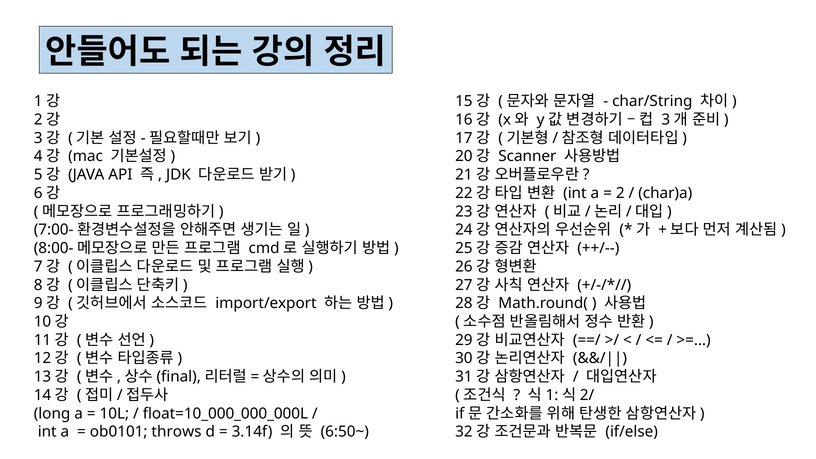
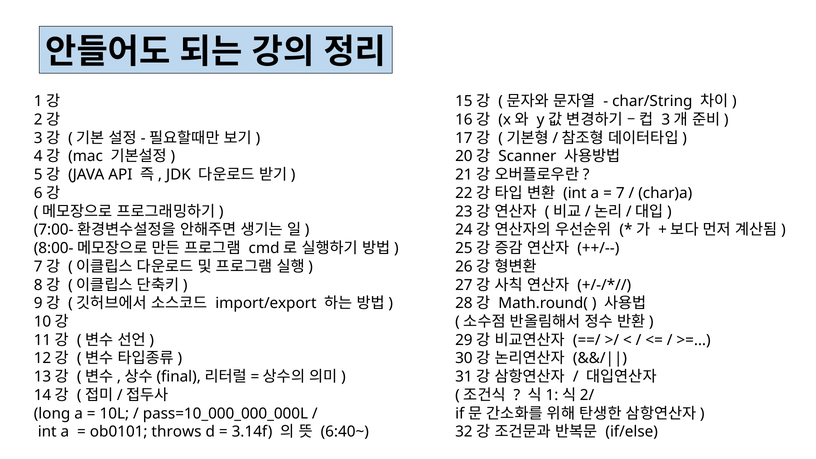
2: 2 -> 7 (620, 193)
float=10_000_000_000L: float=10_000_000_000L -> pass=10_000_000_000L (225, 413)
6:50~: 6:50~ -> 6:40~ (345, 432)
